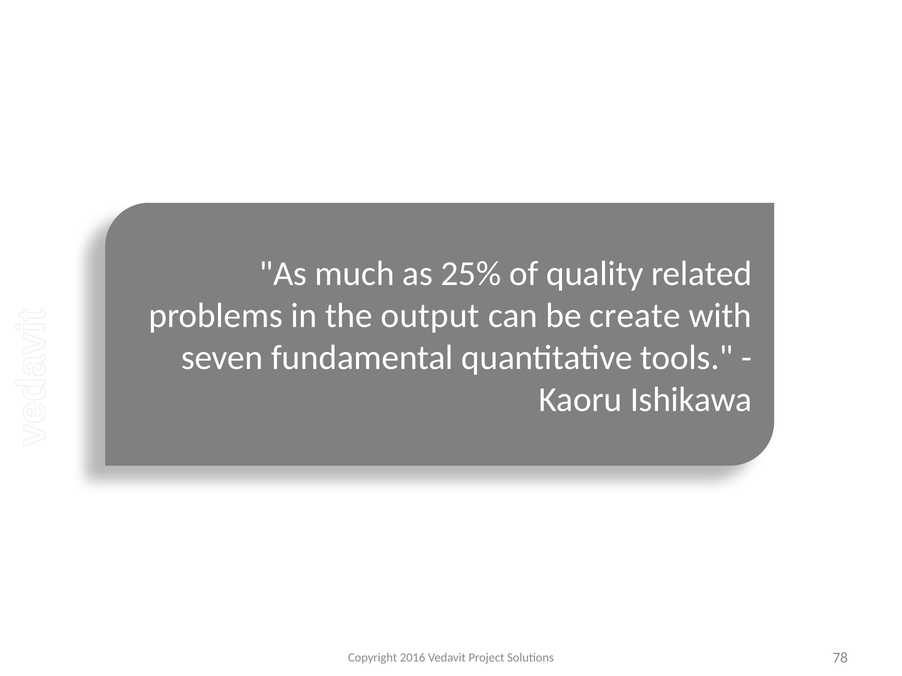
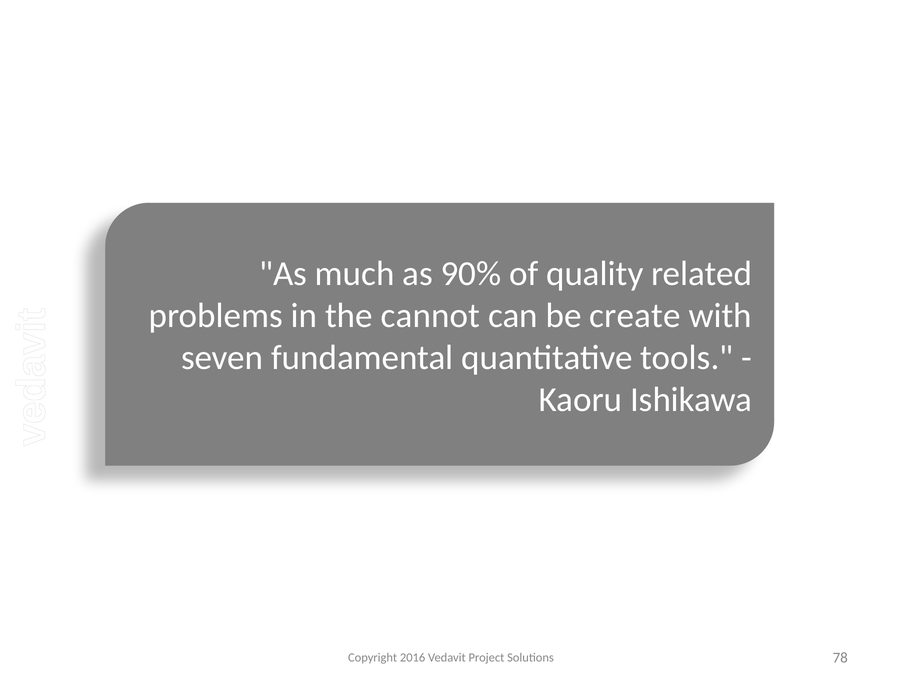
25%: 25% -> 90% (471, 274)
output: output -> cannot (430, 316)
